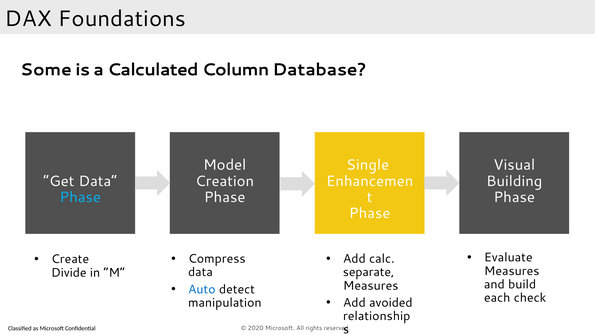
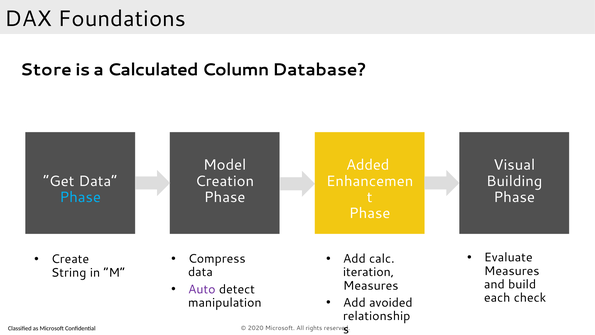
Some: Some -> Store (46, 70)
Single: Single -> Added (368, 165)
separate: separate -> iteration (369, 272)
Divide: Divide -> String (69, 272)
Auto colour: blue -> purple (202, 289)
